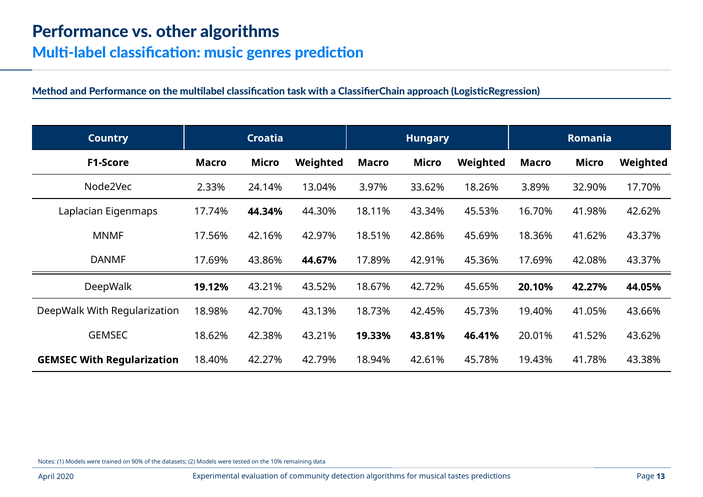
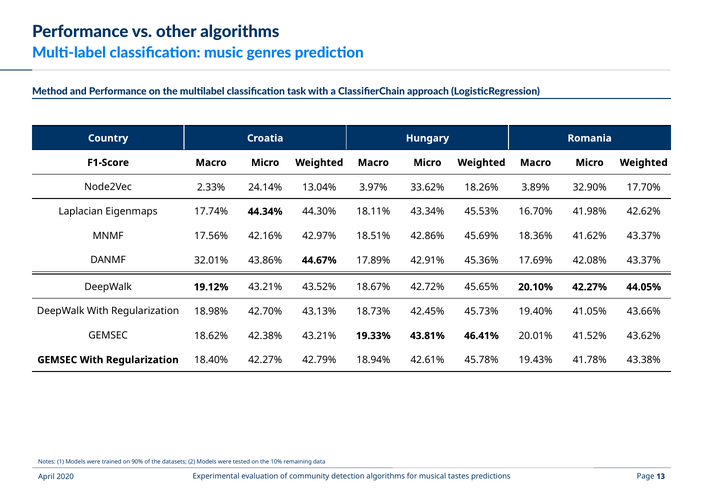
DANMF 17.69%: 17.69% -> 32.01% (211, 261)
